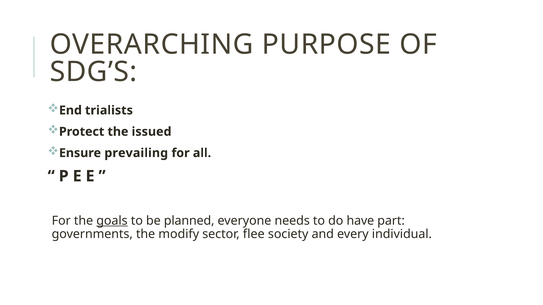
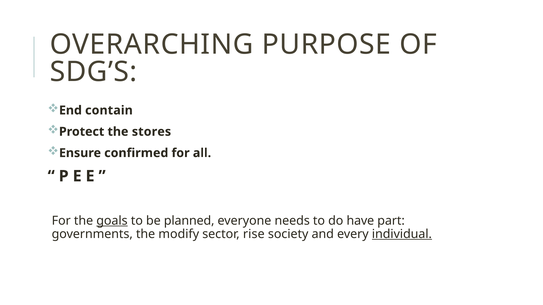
trialists: trialists -> contain (109, 110)
issued: issued -> stores (151, 132)
prevailing: prevailing -> confirmed (136, 153)
flee: flee -> rise (254, 234)
individual underline: none -> present (402, 234)
